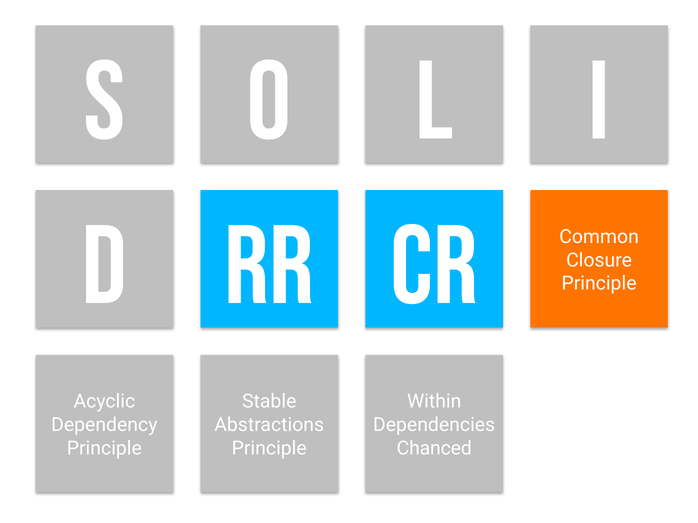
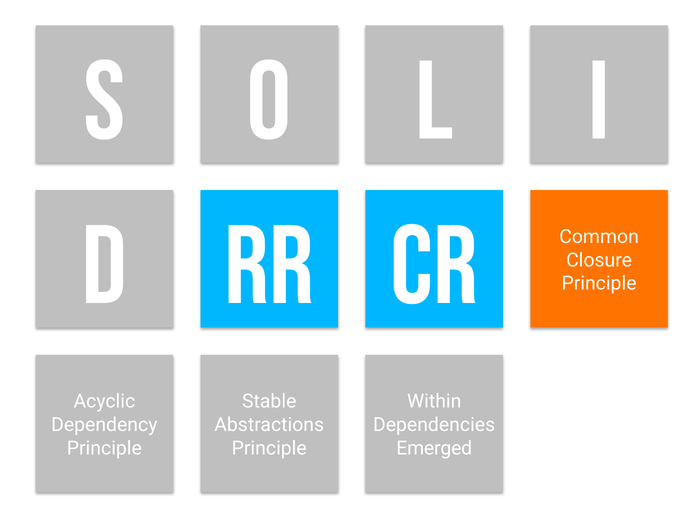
Chanced: Chanced -> Emerged (434, 449)
